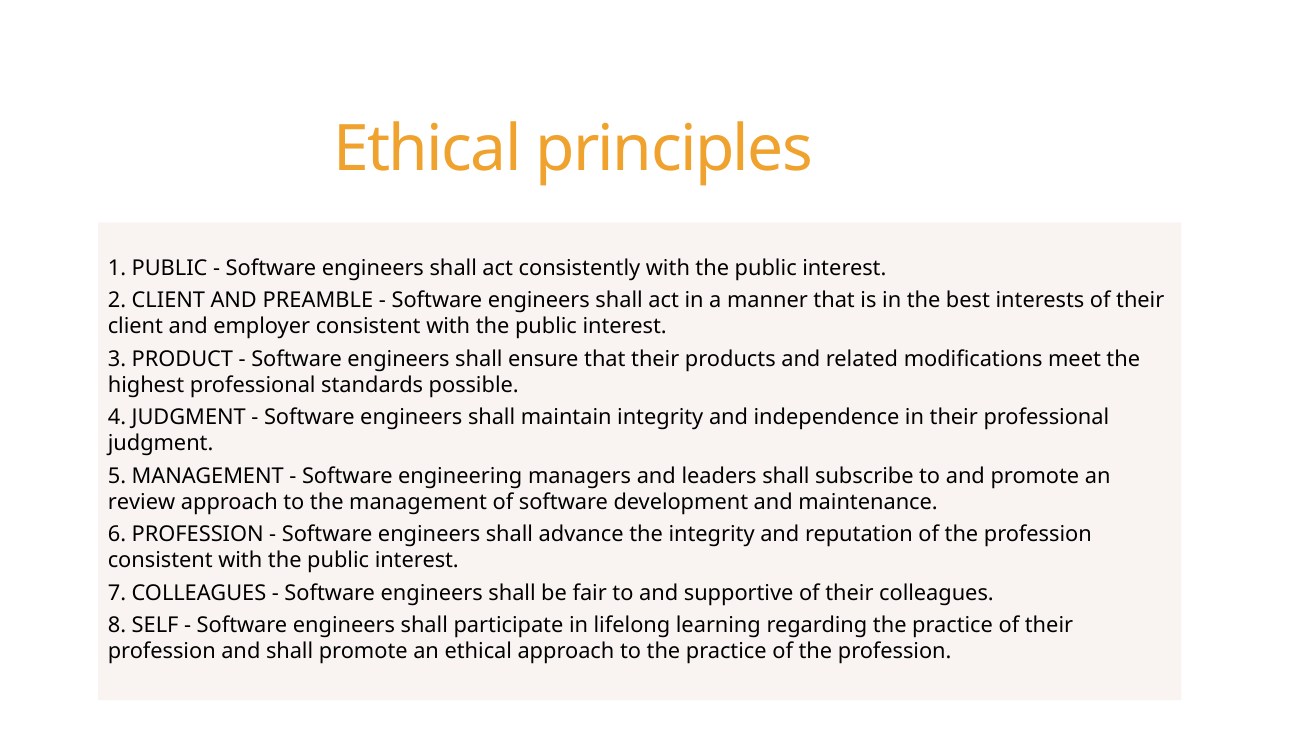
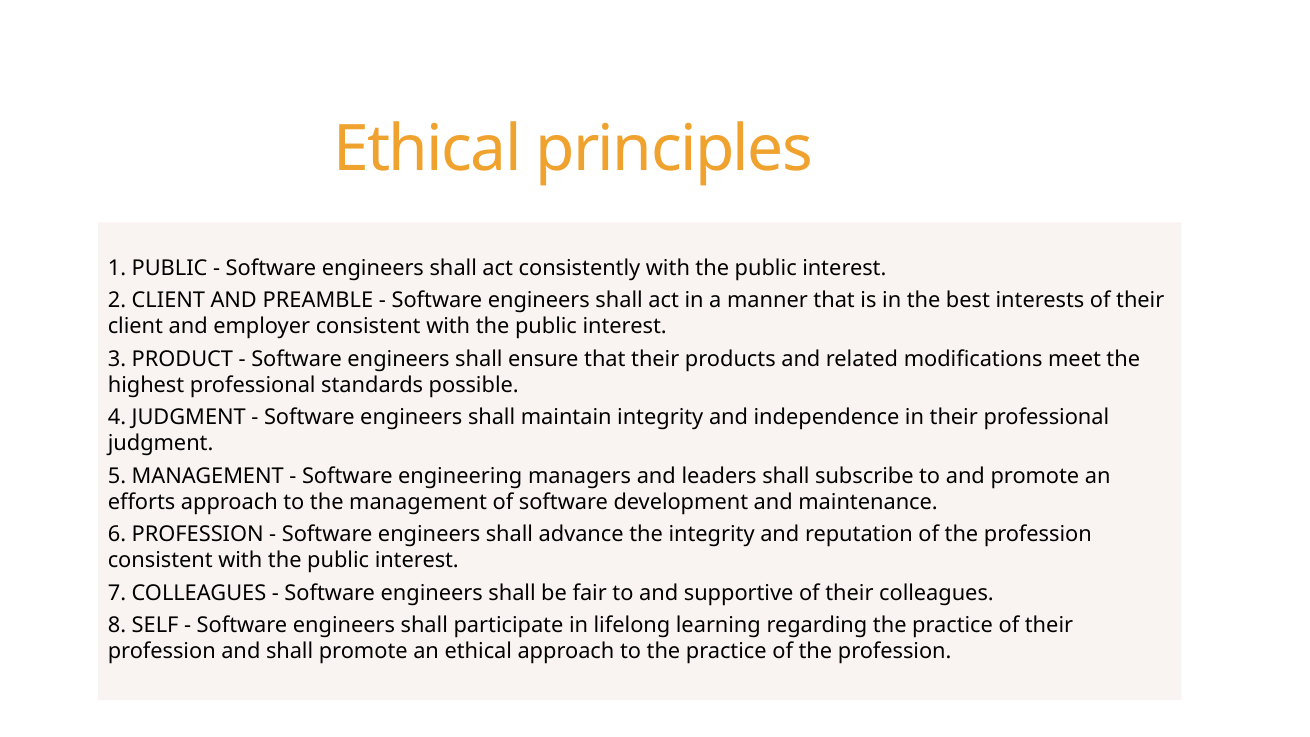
review: review -> efforts (142, 502)
